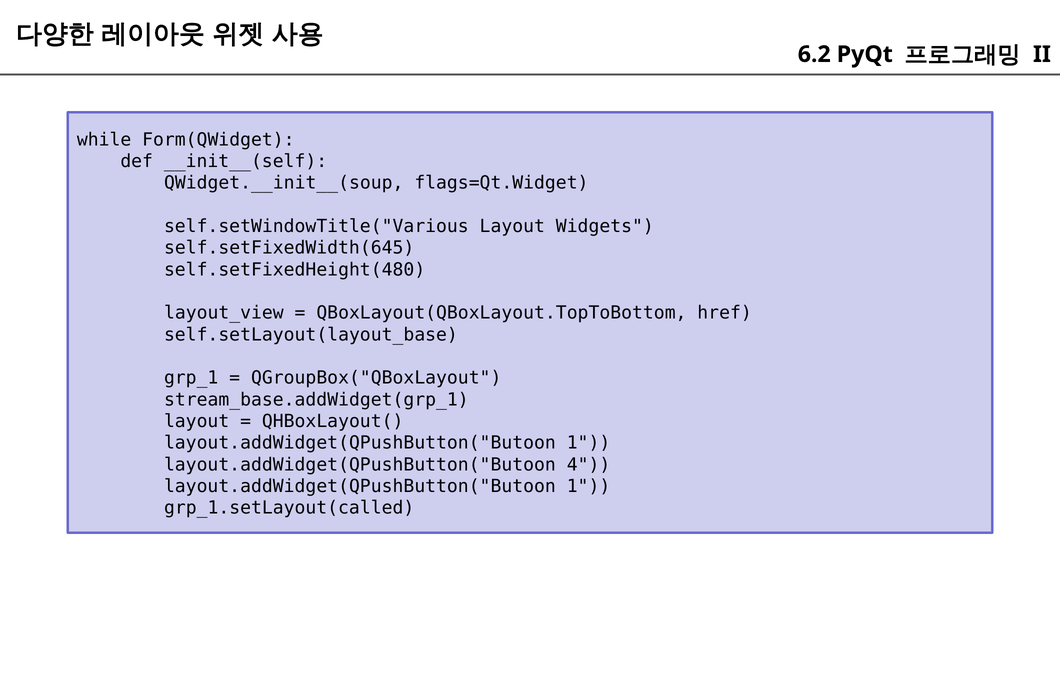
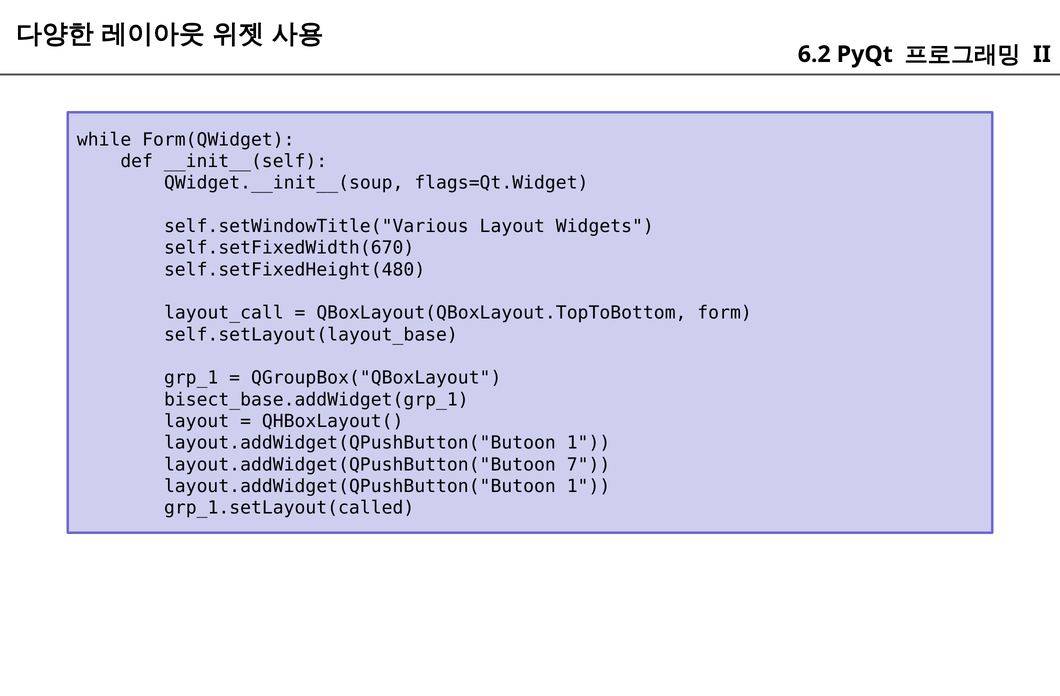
self.setFixedWidth(645: self.setFixedWidth(645 -> self.setFixedWidth(670 (289, 248)
layout_view: layout_view -> layout_call (224, 313)
href: href -> form (725, 313)
stream_base.addWidget(grp_1: stream_base.addWidget(grp_1 -> bisect_base.addWidget(grp_1 (316, 400)
4: 4 -> 7 (589, 465)
